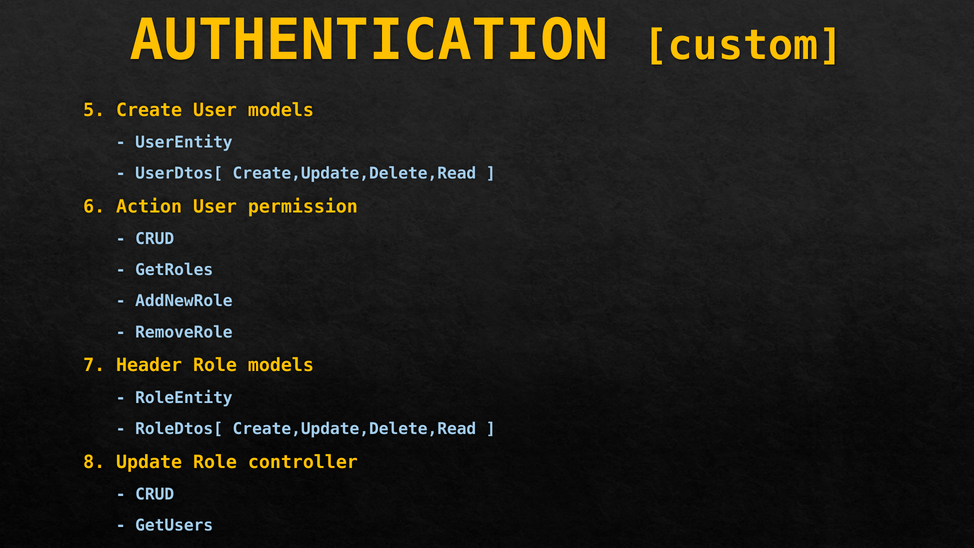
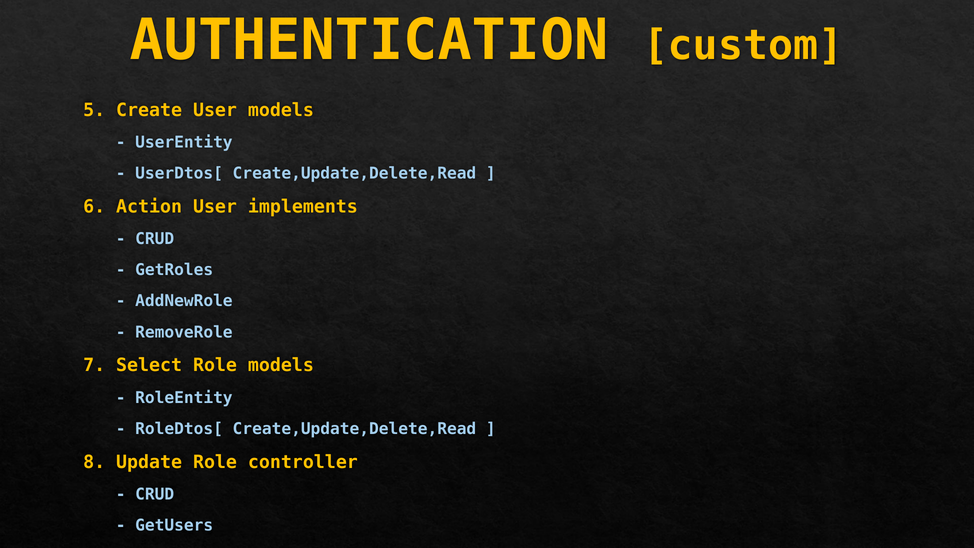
permission: permission -> implements (303, 207)
Header: Header -> Select (149, 365)
